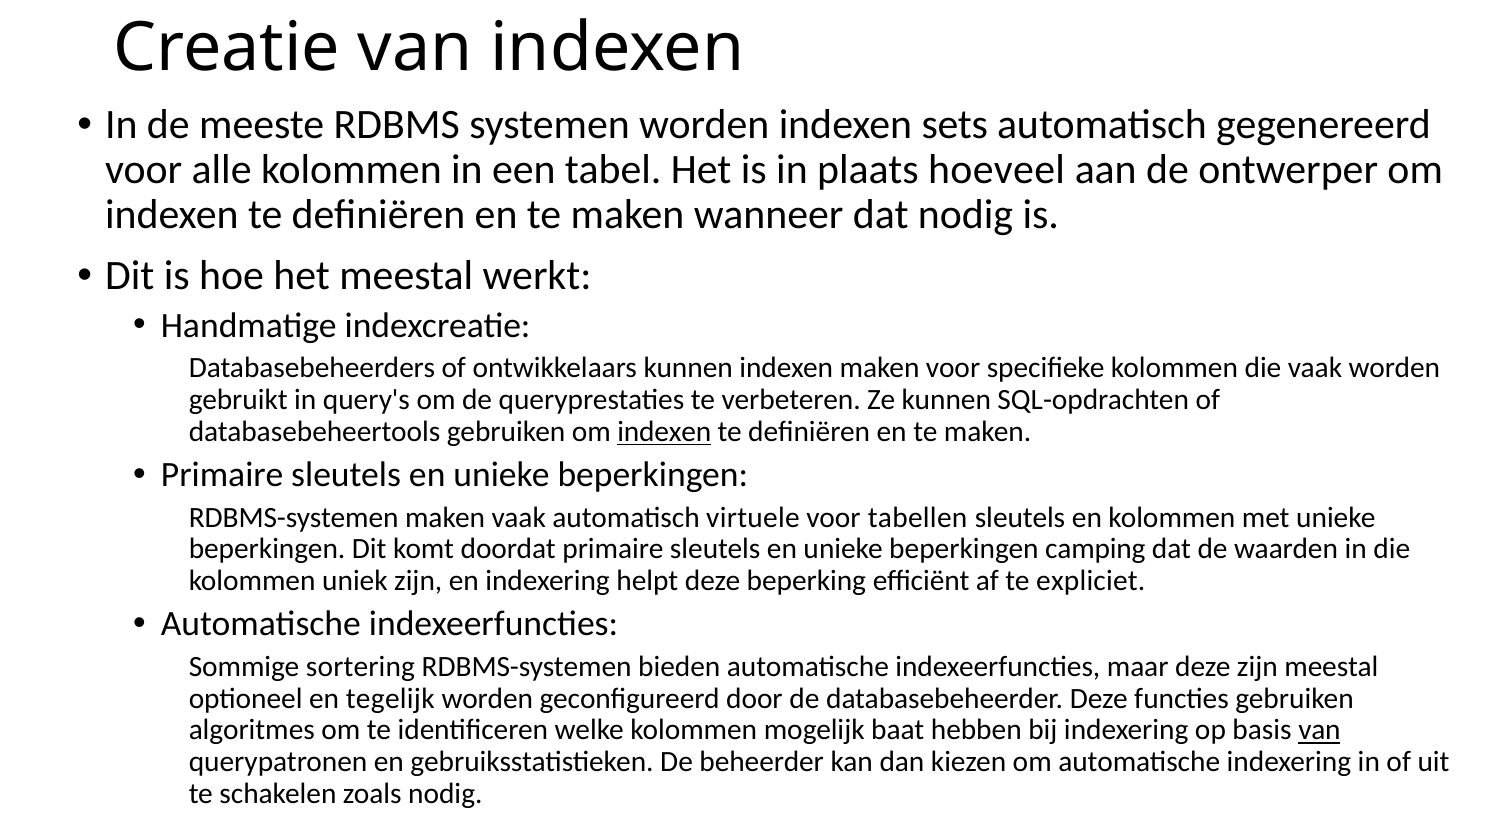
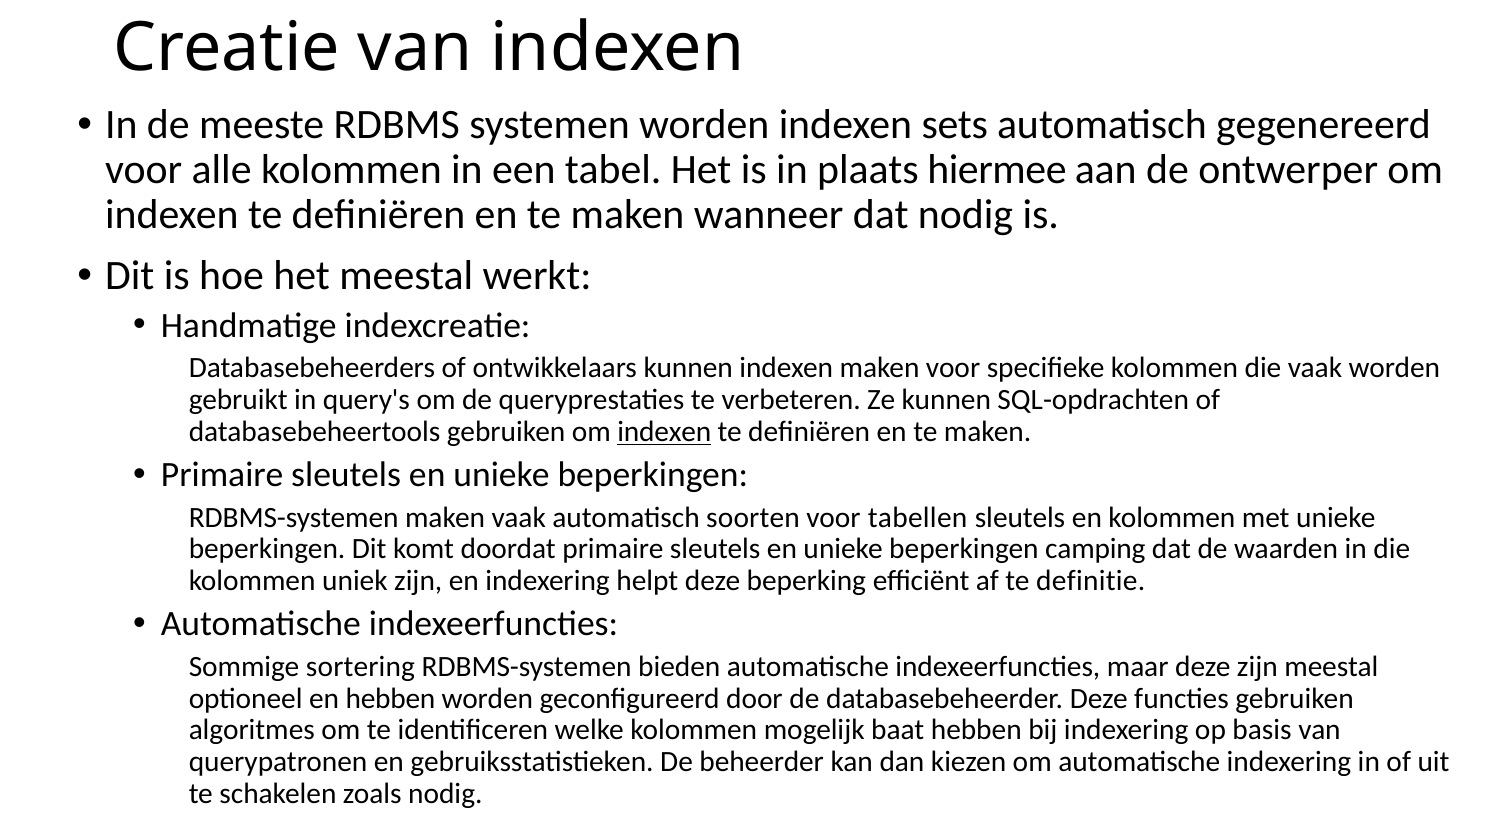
hoeveel: hoeveel -> hiermee (997, 170)
virtuele: virtuele -> soorten (753, 517)
expliciet: expliciet -> definitie (1091, 581)
en tegelijk: tegelijk -> hebben (391, 698)
van underline: present -> none (1319, 730)
